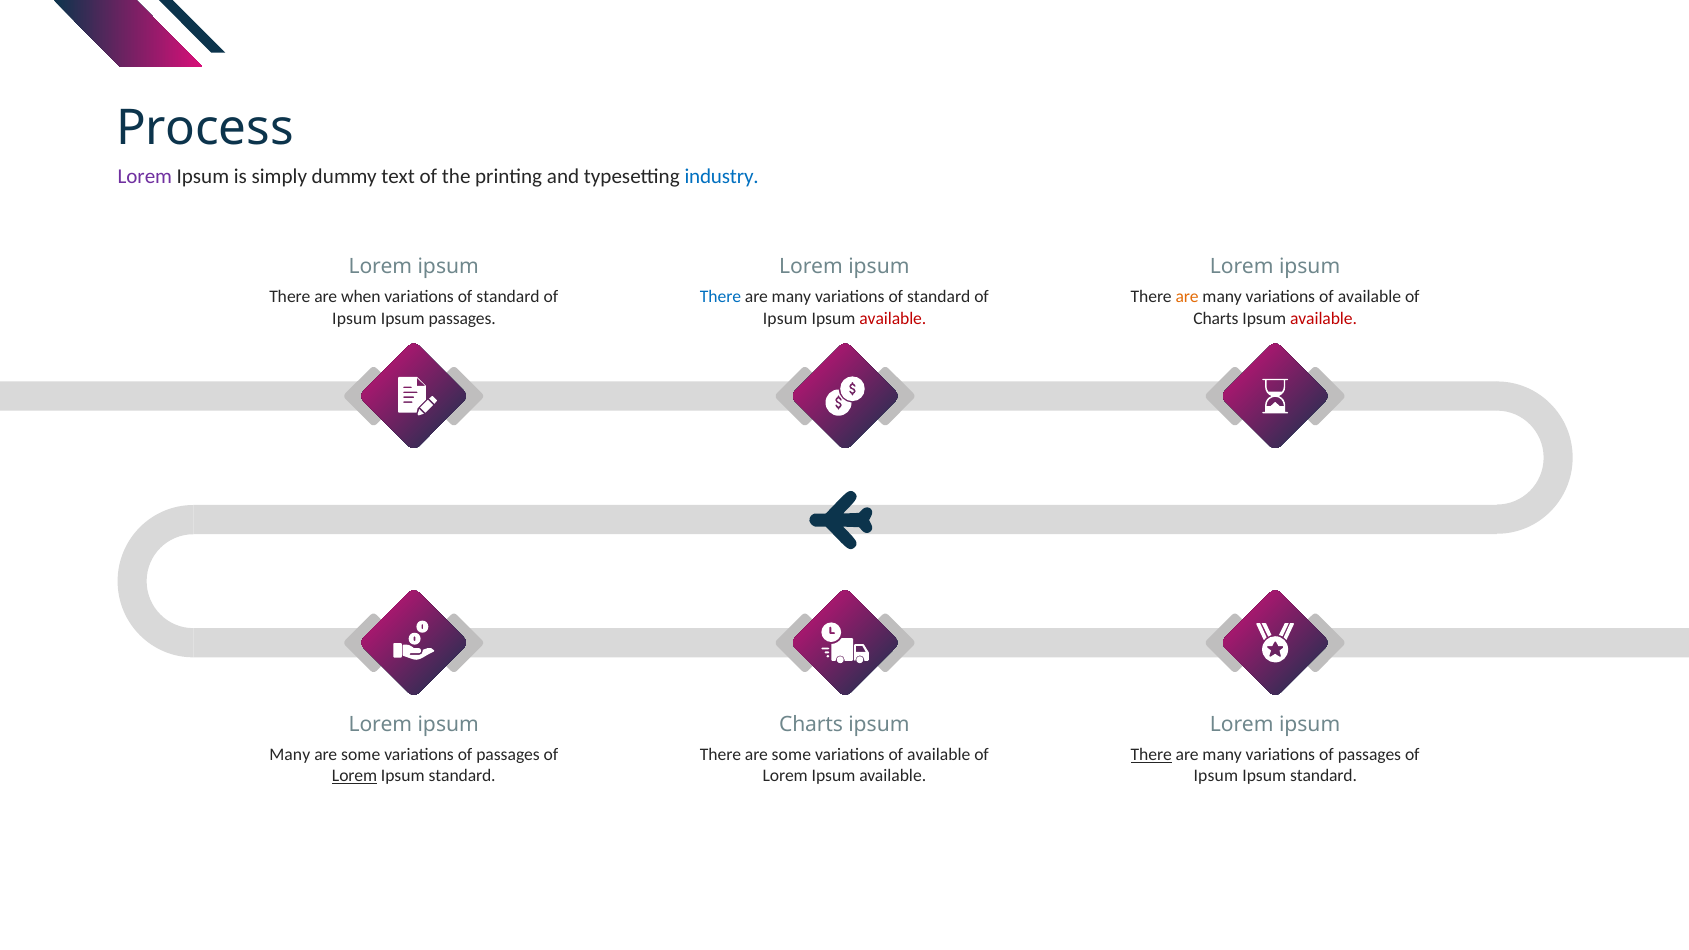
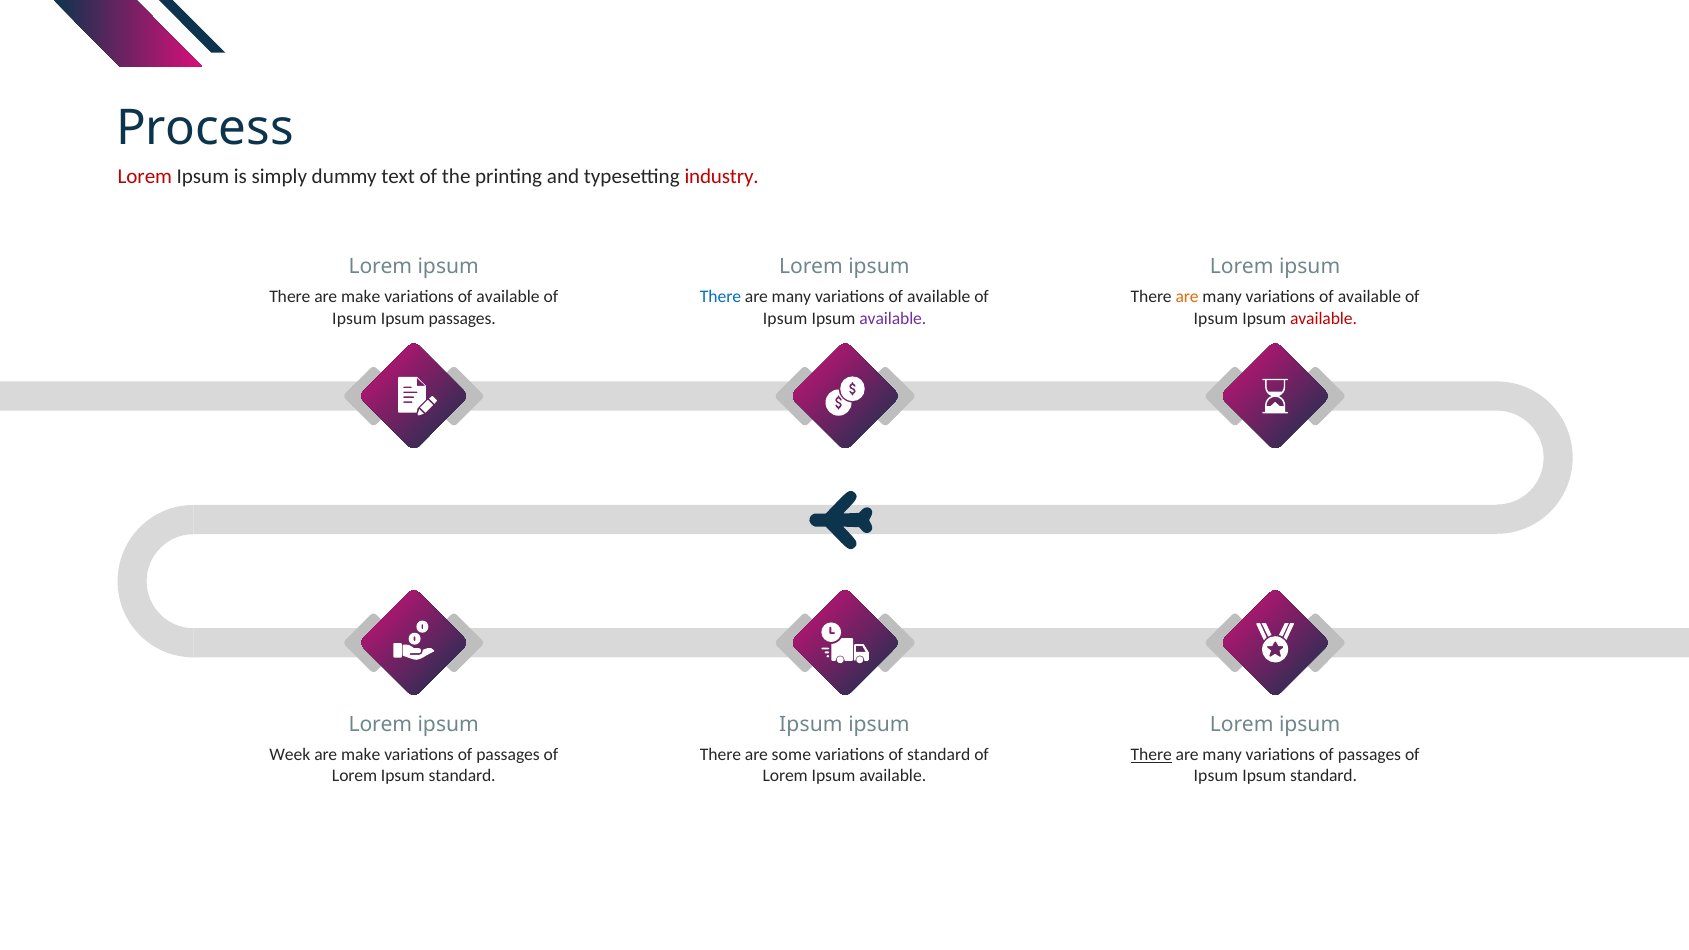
Lorem colour: purple -> red (145, 176)
industry colour: blue -> red (722, 176)
There are when: when -> make (361, 297)
standard: standard -> available (508, 297)
standard: standard -> available (939, 297)
available colour: red -> purple (893, 318)
Charts: Charts -> Ipsum (1216, 318)
Charts: Charts -> Ipsum (811, 724)
Many: Many -> Week (290, 755)
some: some -> make (361, 755)
available: available -> standard (939, 755)
Lorem underline: present -> none (355, 776)
